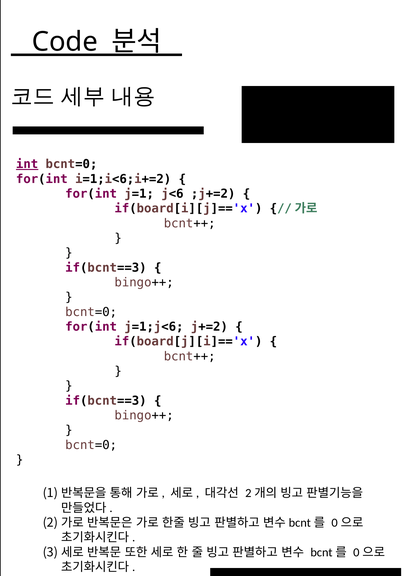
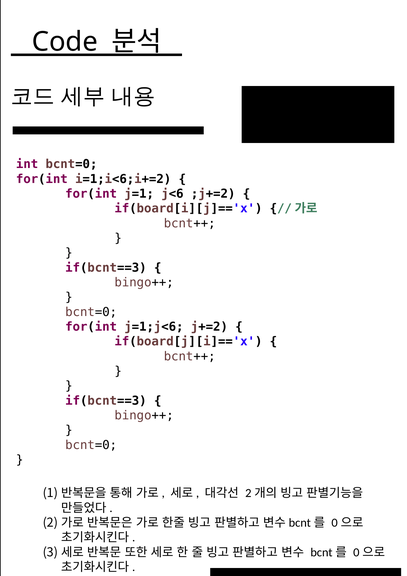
int underline: present -> none (27, 164)
